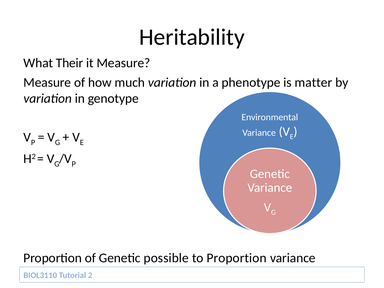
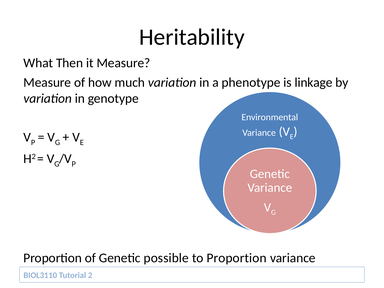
Their: Their -> Then (70, 63)
matter: matter -> linkage (314, 82)
